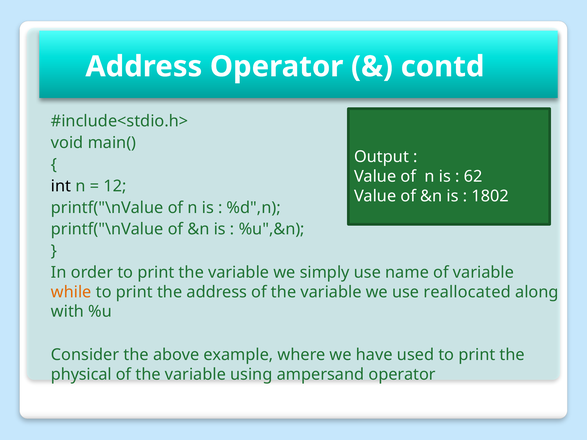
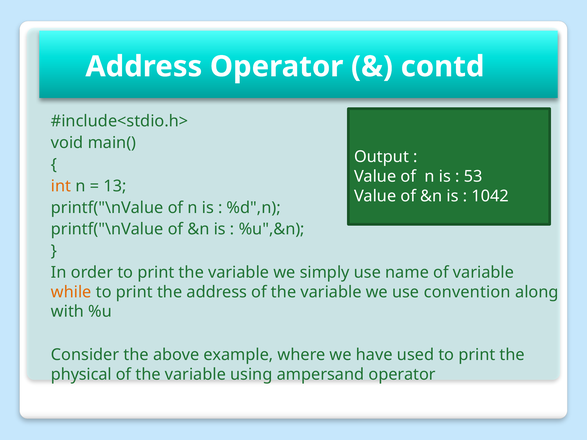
62: 62 -> 53 (473, 177)
int colour: black -> orange (61, 186)
12: 12 -> 13 (115, 186)
1802: 1802 -> 1042 (490, 196)
reallocated: reallocated -> convention (467, 292)
